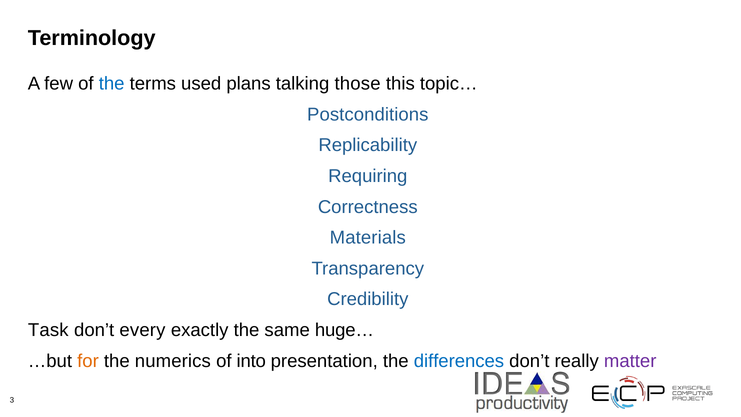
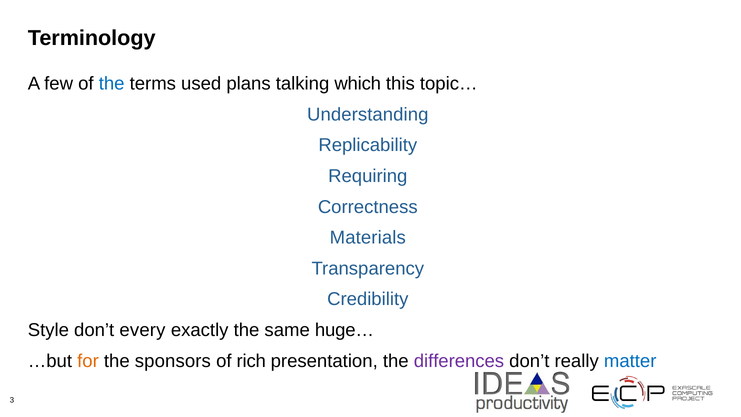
those: those -> which (358, 84)
Postconditions: Postconditions -> Understanding (368, 114)
Task: Task -> Style (48, 330)
numerics: numerics -> sponsors (173, 361)
into: into -> rich (251, 361)
differences colour: blue -> purple (459, 361)
matter colour: purple -> blue (630, 361)
